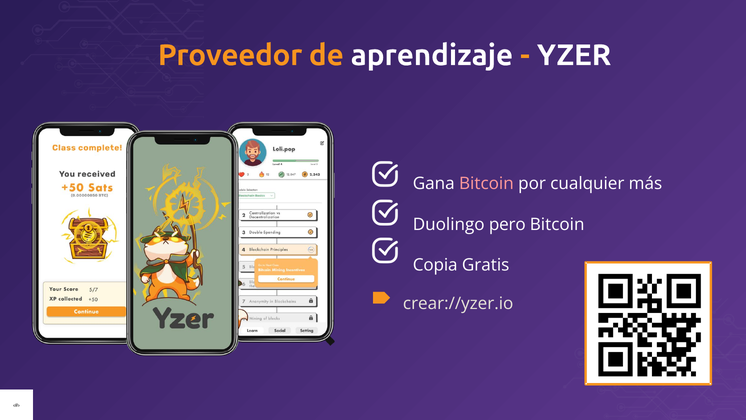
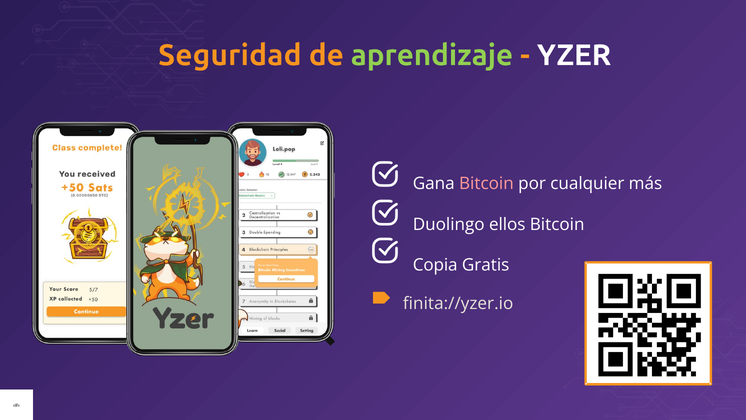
Proveedor: Proveedor -> Seguridad (230, 55)
aprendizaje colour: white -> light green (432, 55)
pero: pero -> ellos (507, 224)
crear://yzer.io: crear://yzer.io -> finita://yzer.io (458, 303)
